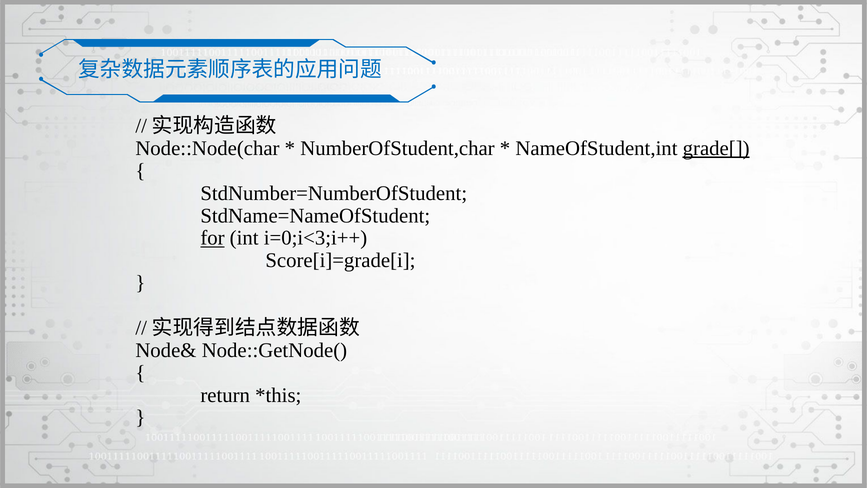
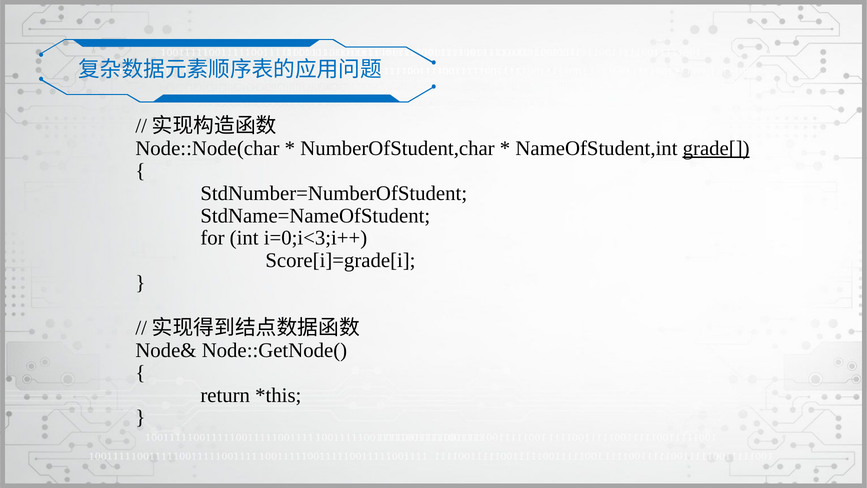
for underline: present -> none (212, 238)
